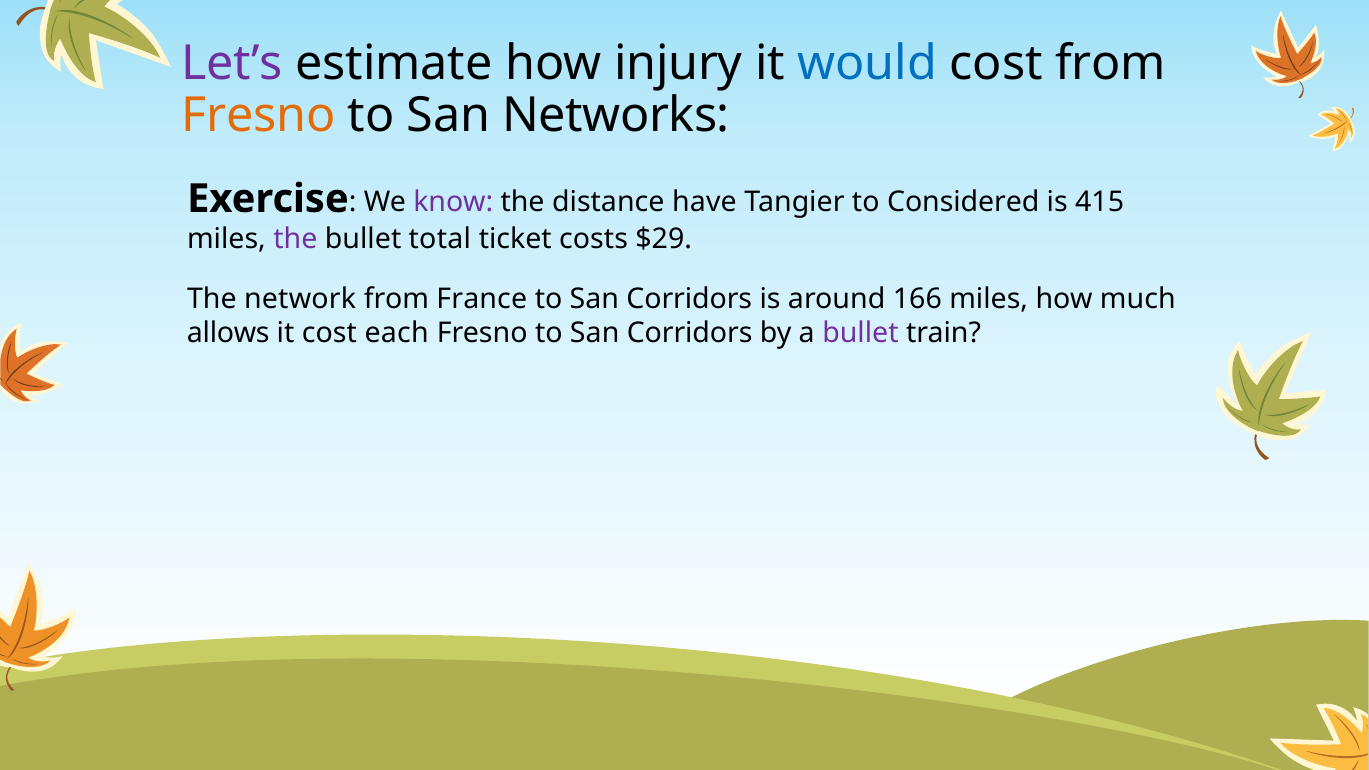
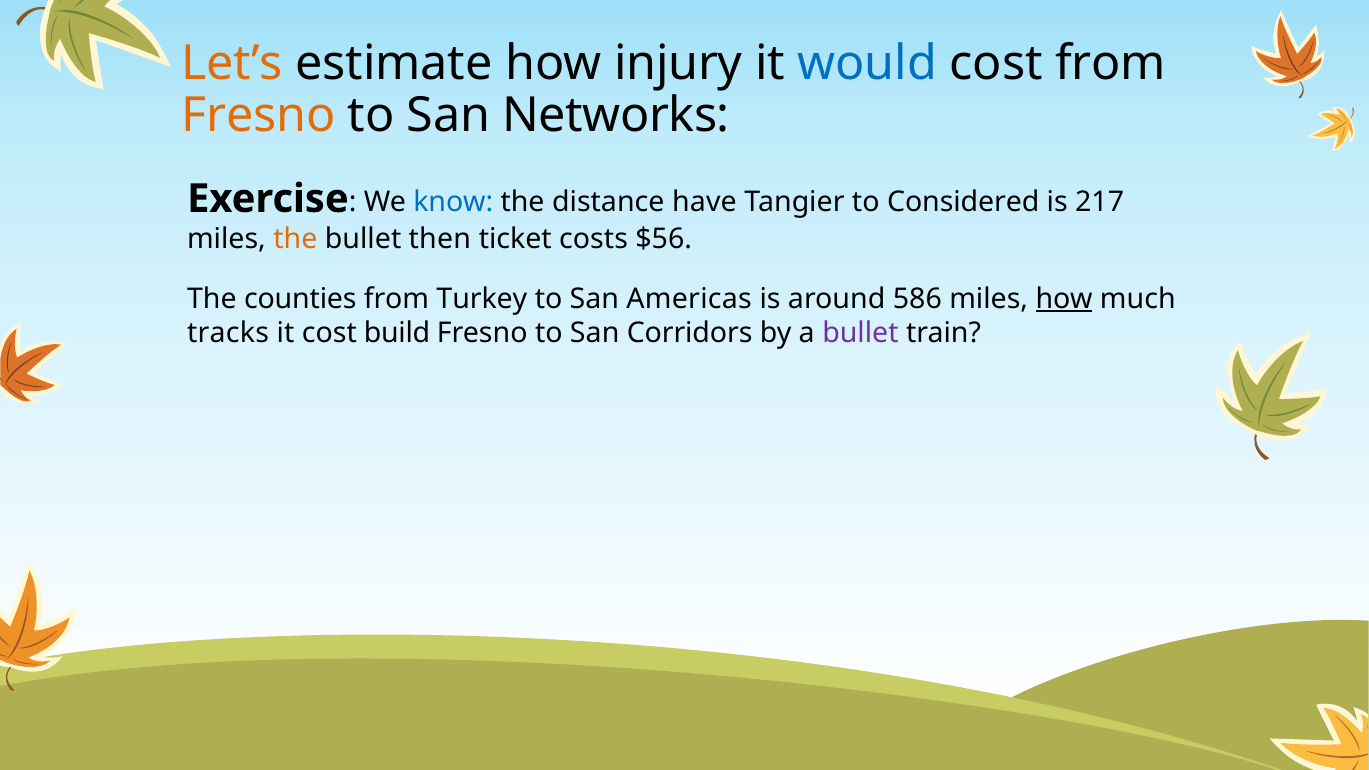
Let’s colour: purple -> orange (232, 63)
know colour: purple -> blue (453, 203)
415: 415 -> 217 (1100, 203)
the colour: purple -> orange (295, 239)
total: total -> then (440, 239)
$29: $29 -> $56 (664, 239)
network: network -> counties (300, 299)
France: France -> Turkey (482, 299)
Corridors: Corridors -> Americas (689, 299)
166: 166 -> 586 (917, 299)
how underline: none -> present (1064, 299)
allows: allows -> tracks (228, 333)
each: each -> build (397, 333)
